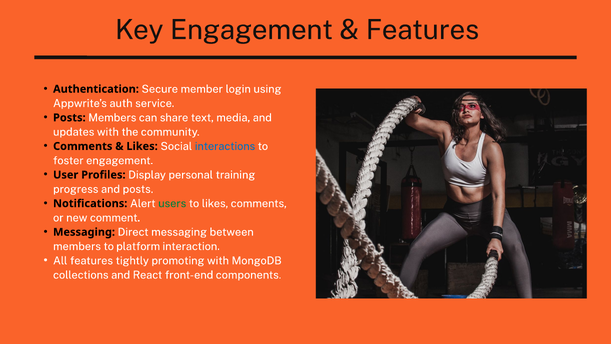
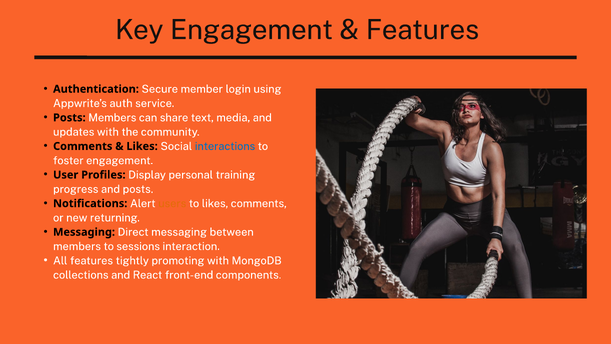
users colour: green -> orange (172, 203)
comment: comment -> returning (115, 218)
platform: platform -> sessions (138, 246)
